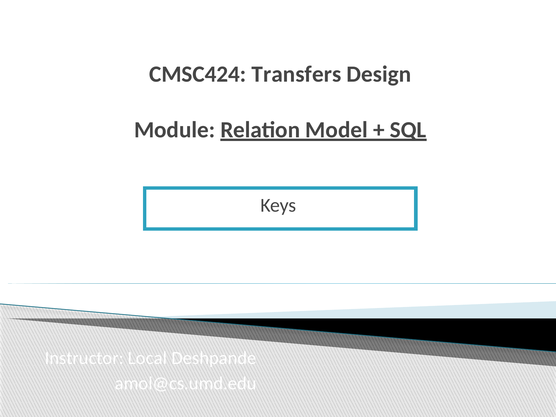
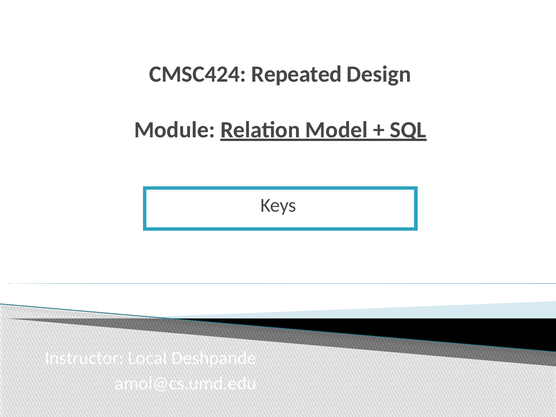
Transfers: Transfers -> Repeated (297, 74)
